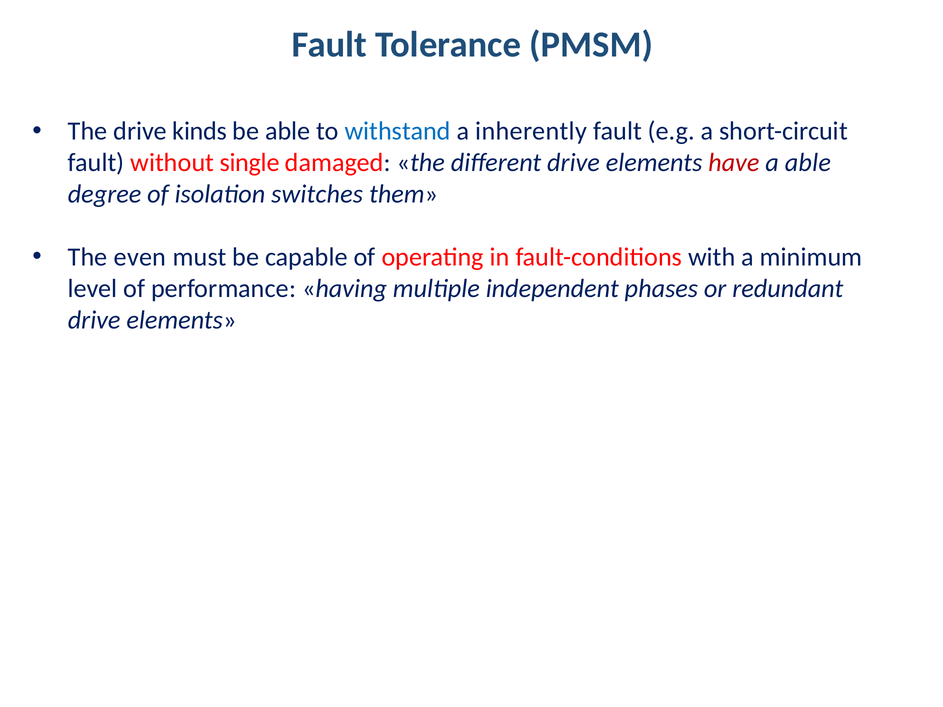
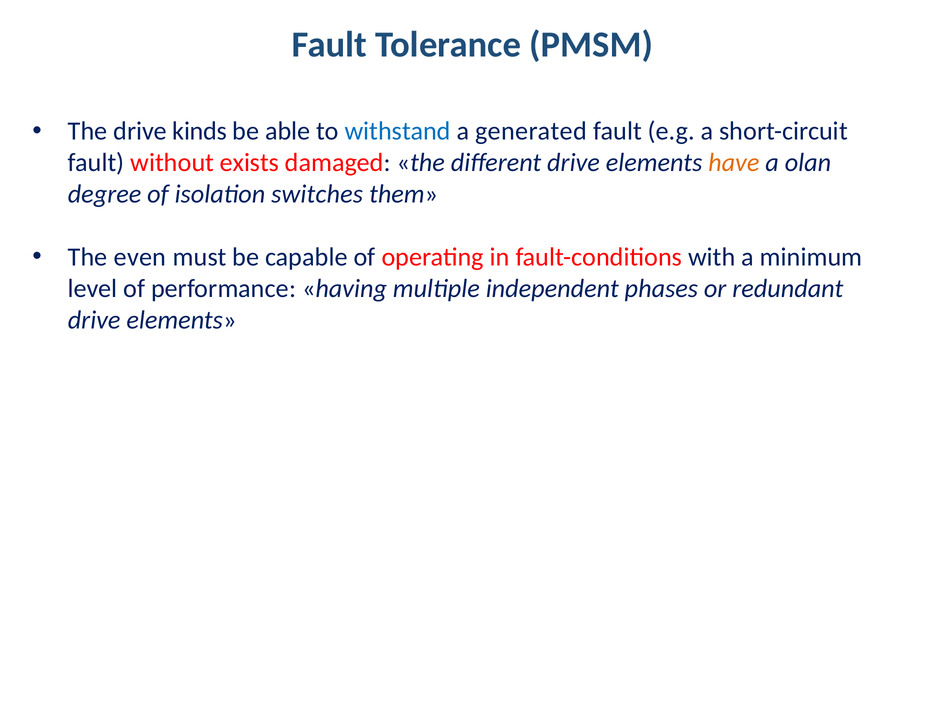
inherently: inherently -> generated (531, 131)
single: single -> exists (249, 163)
have colour: red -> orange (734, 163)
a able: able -> olan (808, 163)
